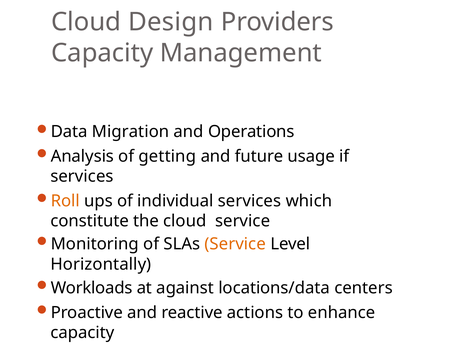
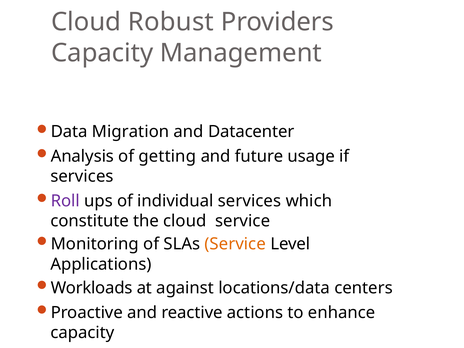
Design: Design -> Robust (171, 22)
Operations: Operations -> Datacenter (251, 132)
Roll colour: orange -> purple (65, 201)
Horizontally: Horizontally -> Applications (101, 264)
